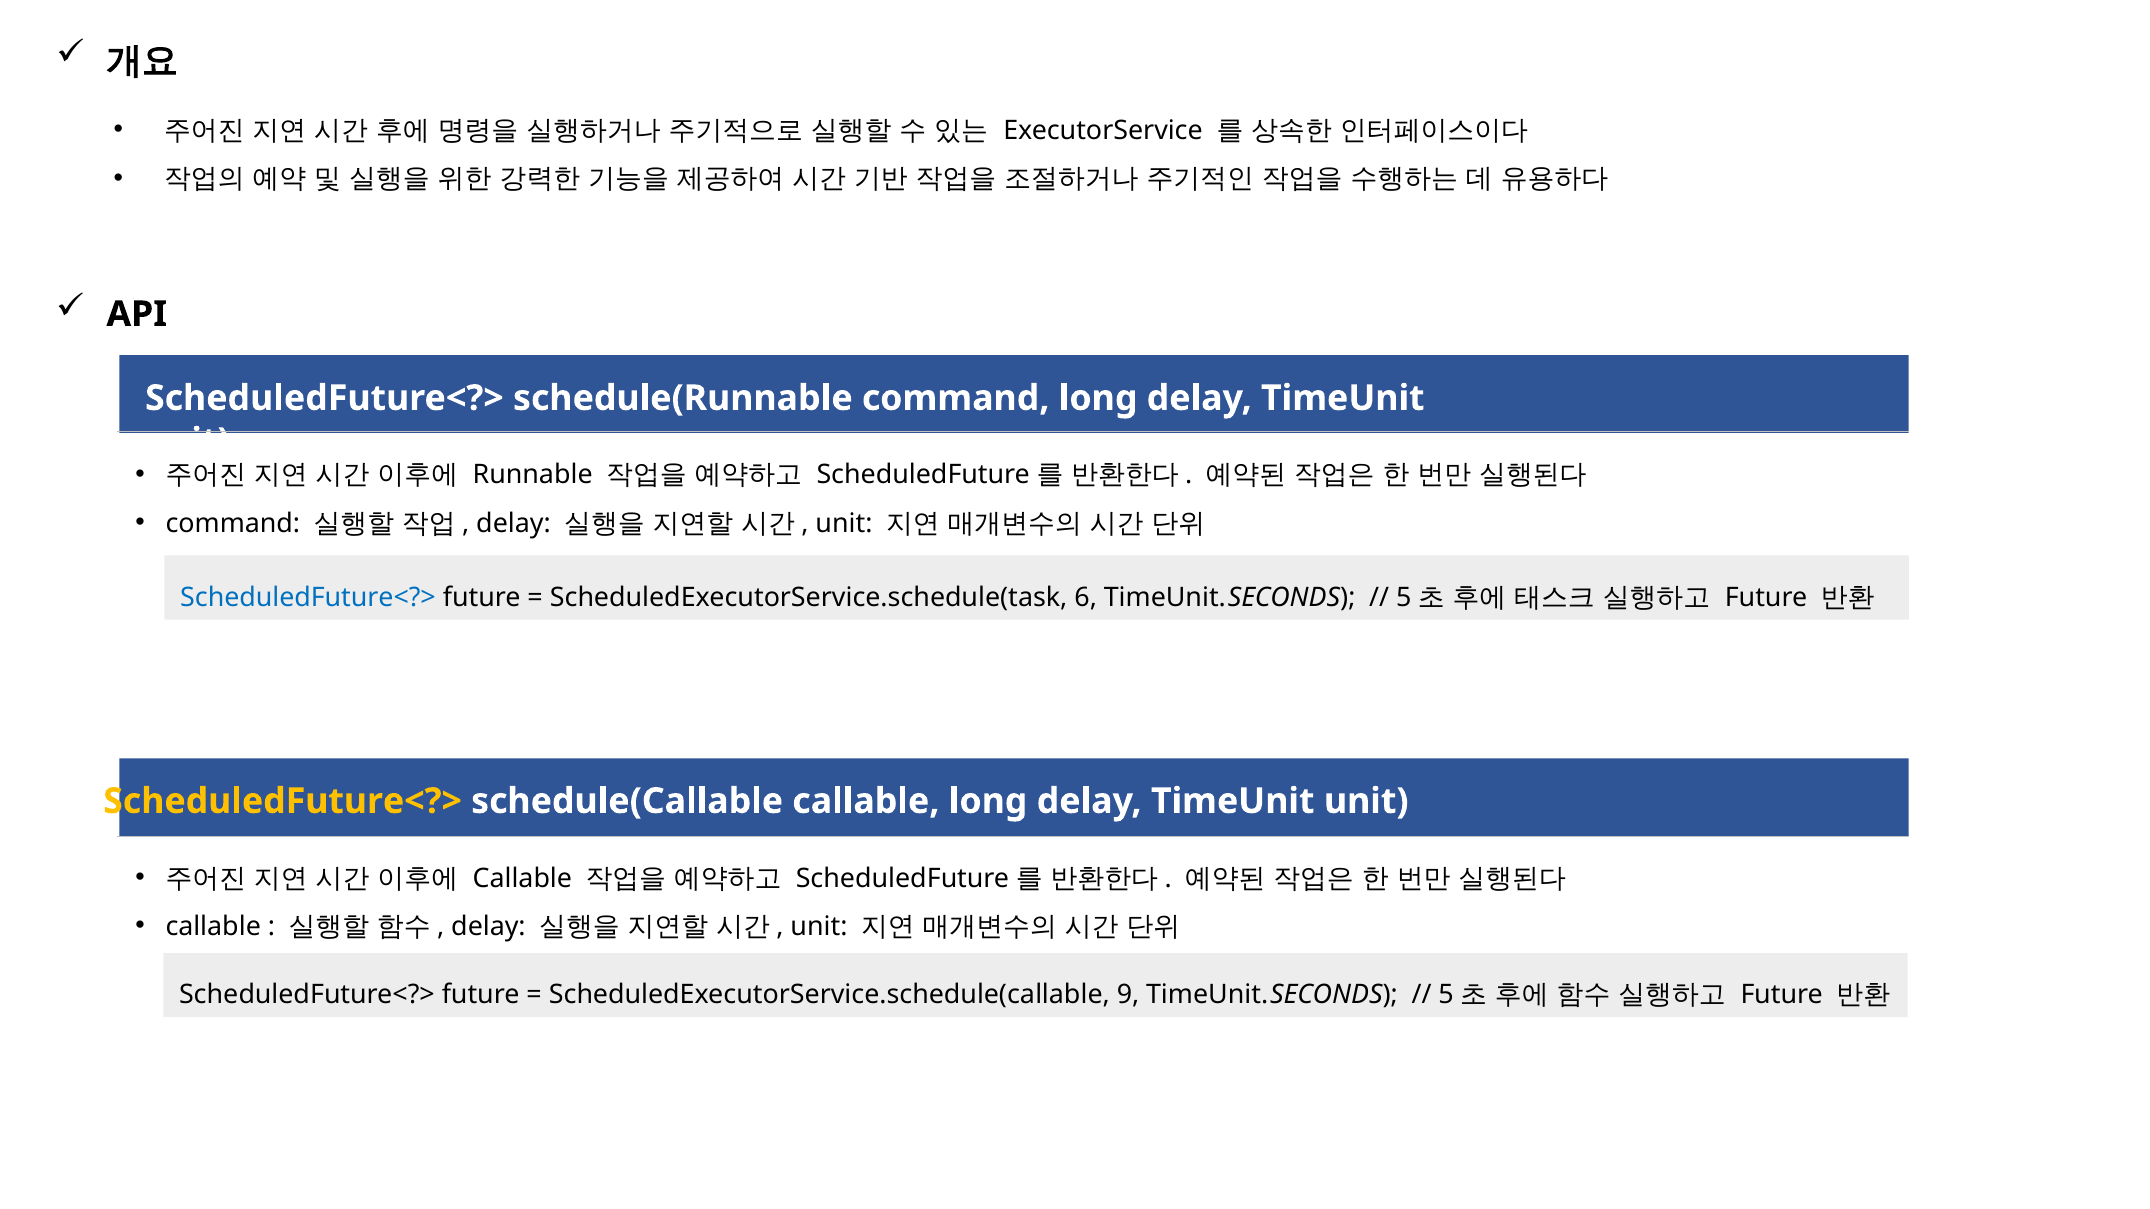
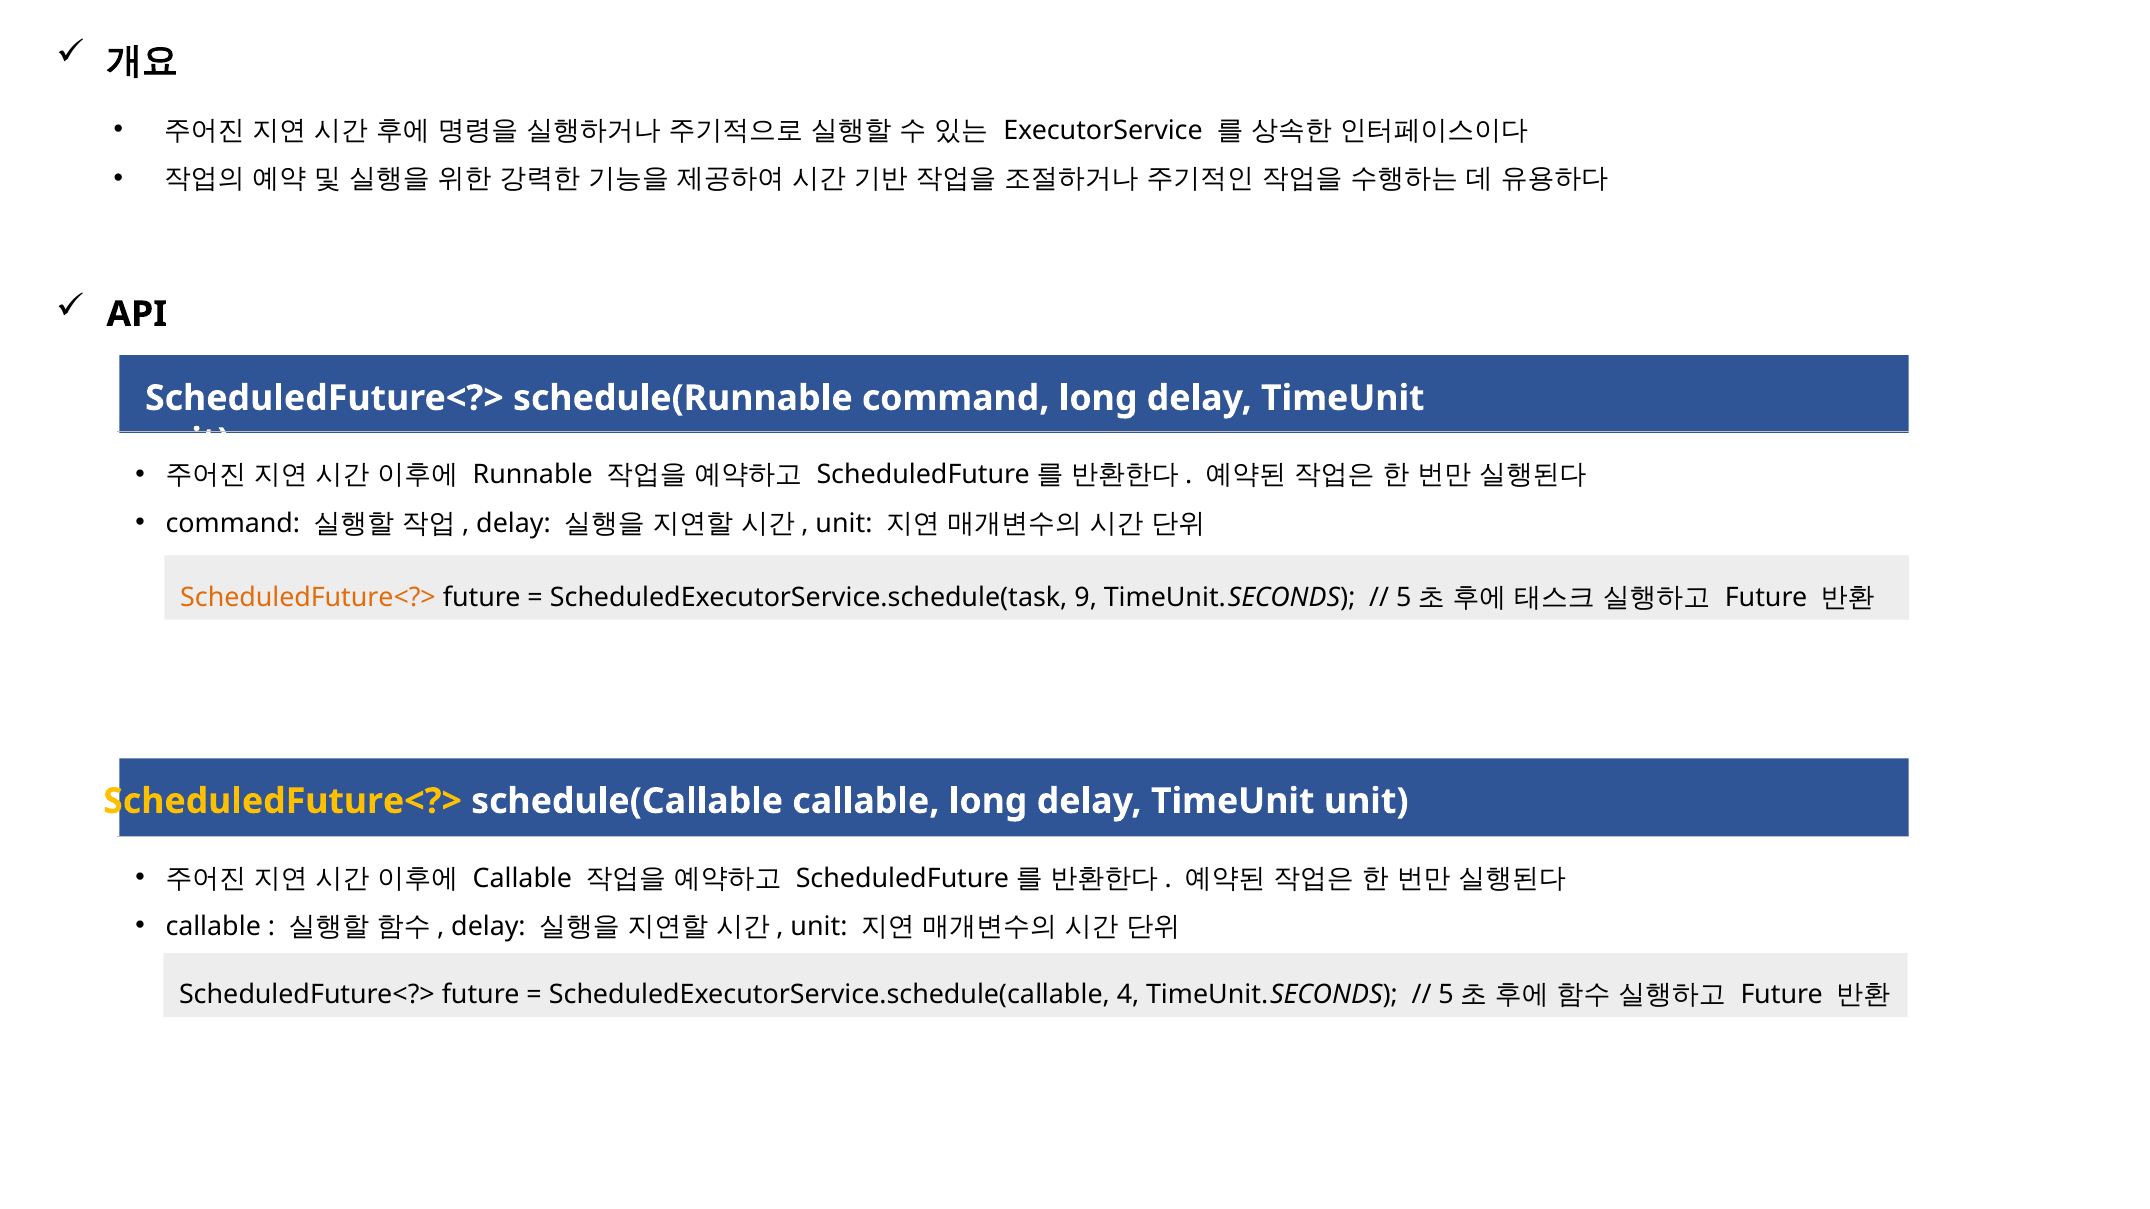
ScheduledFuture<?> colour: blue -> orange (308, 598)
6: 6 -> 9 (1086, 598)
9: 9 -> 4 (1128, 995)
